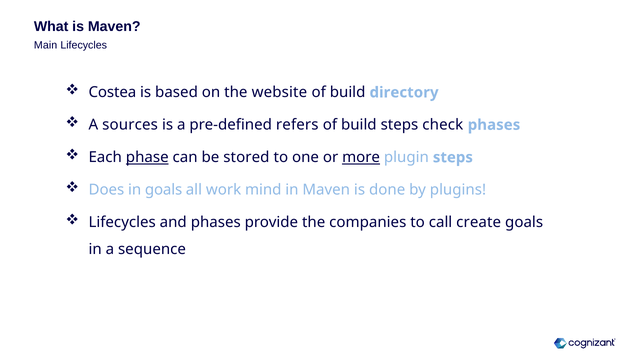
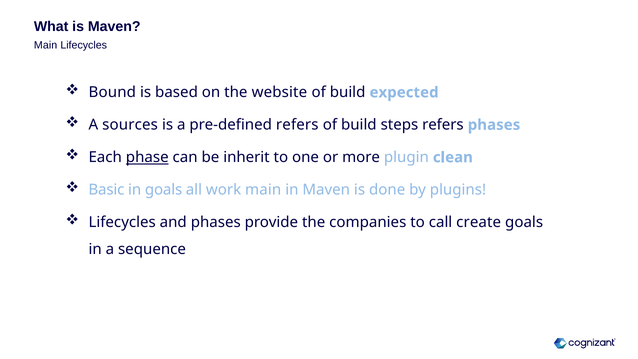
Costea: Costea -> Bound (112, 92)
directory: directory -> expected (404, 92)
steps check: check -> refers (443, 125)
stored: stored -> inherit (246, 157)
more underline: present -> none (361, 157)
plugin steps: steps -> clean (453, 157)
Does: Does -> Basic (106, 190)
work mind: mind -> main (263, 190)
